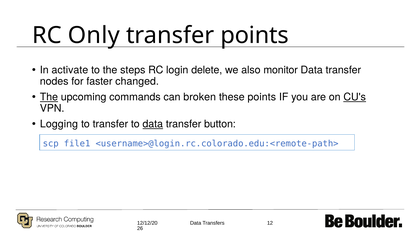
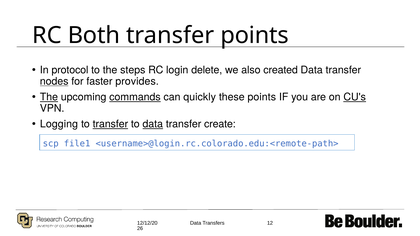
Only: Only -> Both (94, 35)
activate: activate -> protocol (70, 70)
monitor: monitor -> created (281, 70)
nodes underline: none -> present (54, 81)
changed: changed -> provides (137, 81)
commands underline: none -> present (135, 97)
broken: broken -> quickly (200, 97)
transfer underline: none -> present (110, 124)
button: button -> create (220, 124)
